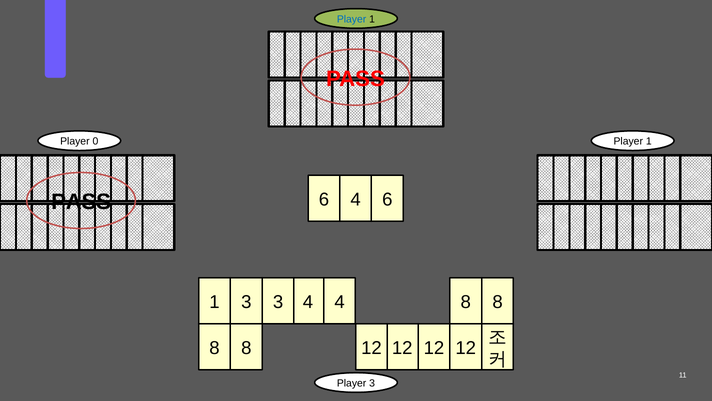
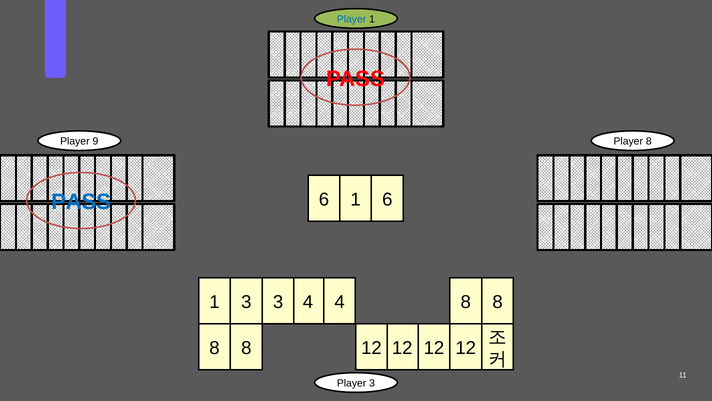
0: 0 -> 9 (95, 141)
1: 1 -> 8 (649, 141)
6 4: 4 -> 1 (356, 199)
PASS colour: black -> blue (81, 202)
